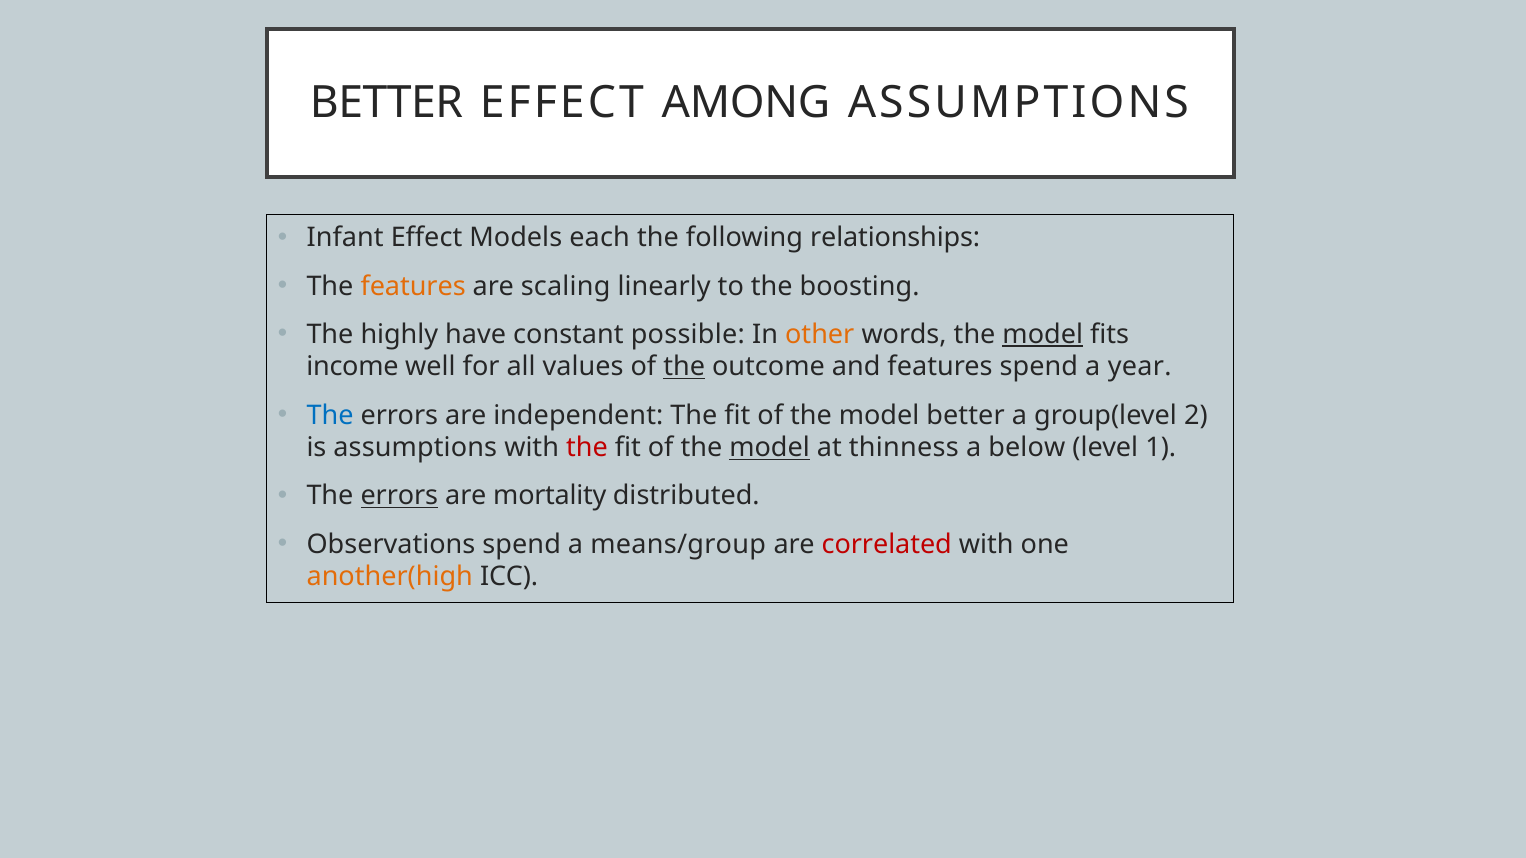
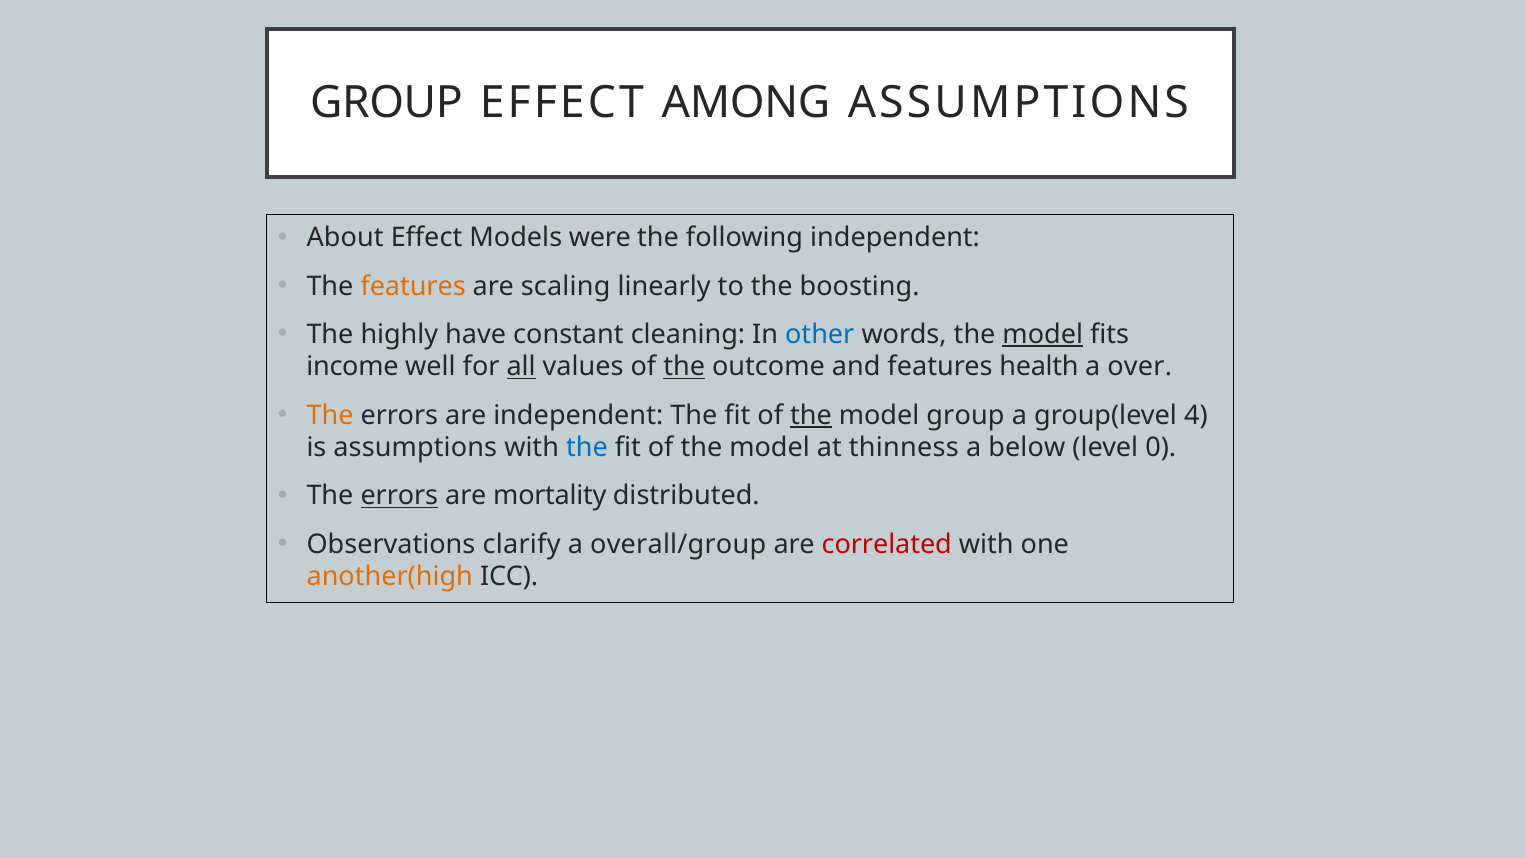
BETTER: BETTER -> GROUP (386, 103)
Infant: Infant -> About (345, 238)
each: each -> were (600, 238)
following relationships: relationships -> independent (895, 238)
possible: possible -> cleaning (688, 335)
other colour: orange -> blue (820, 335)
all underline: none -> present (521, 367)
features spend: spend -> health (1039, 367)
year: year -> over (1140, 367)
The colour: blue -> orange (330, 415)
the underline: none -> present (811, 415)
model better: better -> group (965, 415)
2: 2 -> 4 (1196, 415)
the colour: red -> blue (587, 448)
model underline: present -> none (770, 448)
1: 1 -> 0 (1161, 448)
Observations spend: spend -> clarify (522, 545)
means/group: means/group -> overall/group (678, 545)
